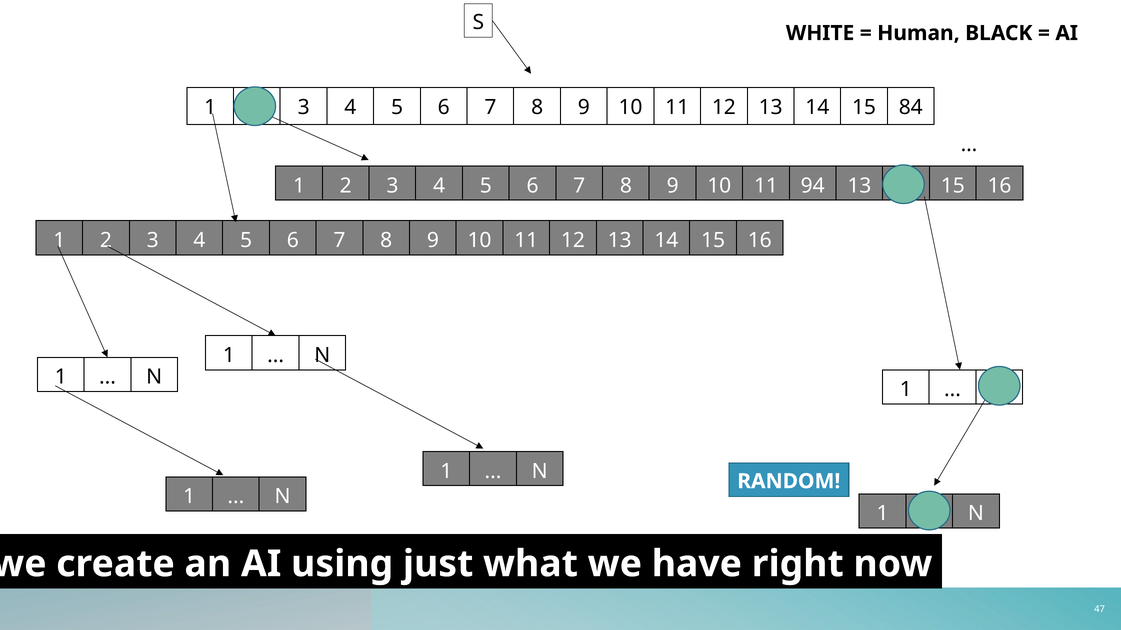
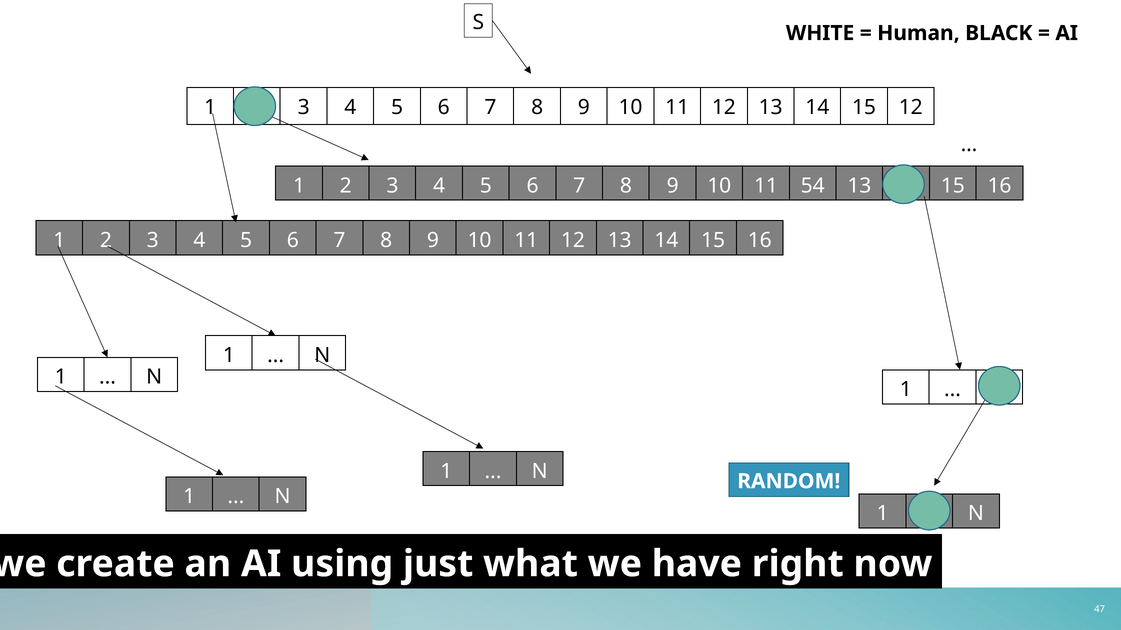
15 84: 84 -> 12 (911, 107)
94: 94 -> 54 (813, 186)
